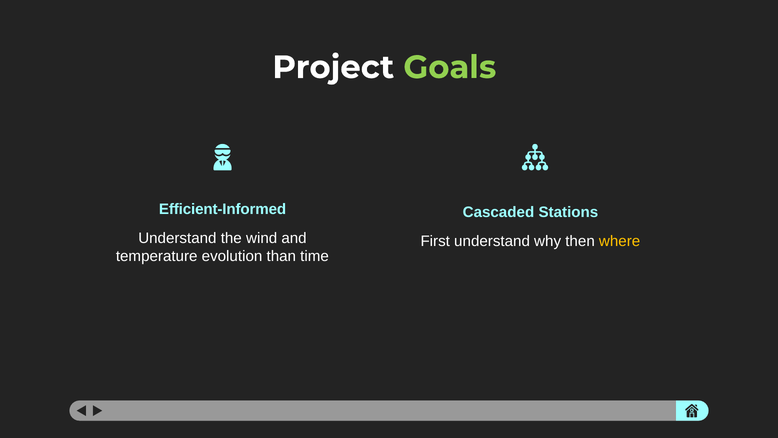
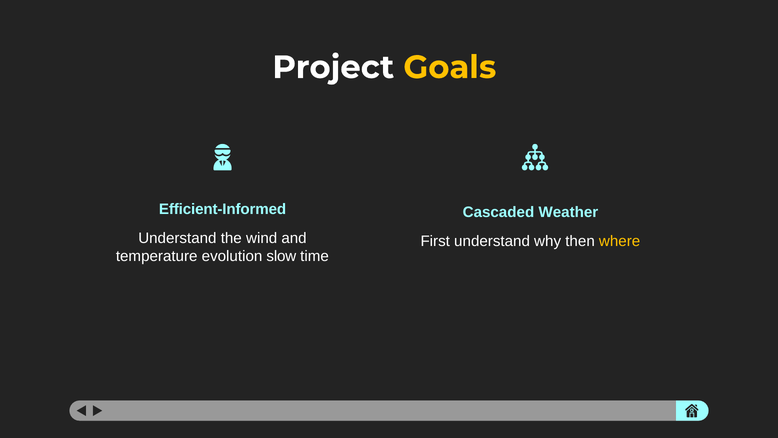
Goals colour: light green -> yellow (450, 67)
Stations: Stations -> Weather (568, 212)
than: than -> slow (281, 256)
